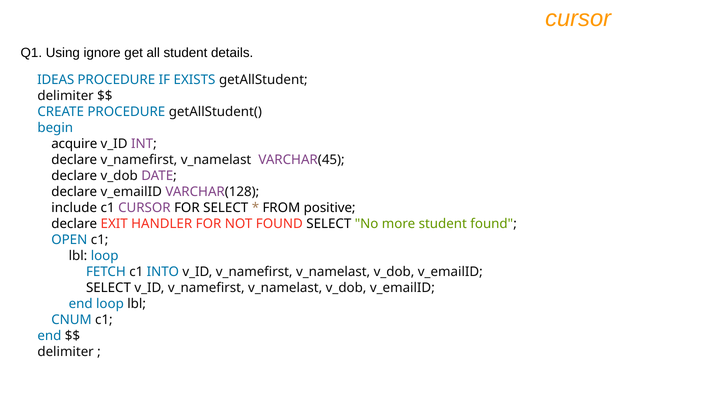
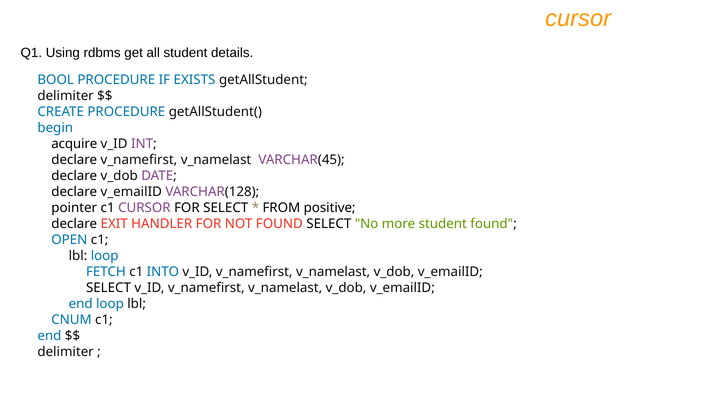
ignore: ignore -> rdbms (102, 53)
IDEAS: IDEAS -> BOOL (56, 80)
include: include -> pointer (74, 208)
